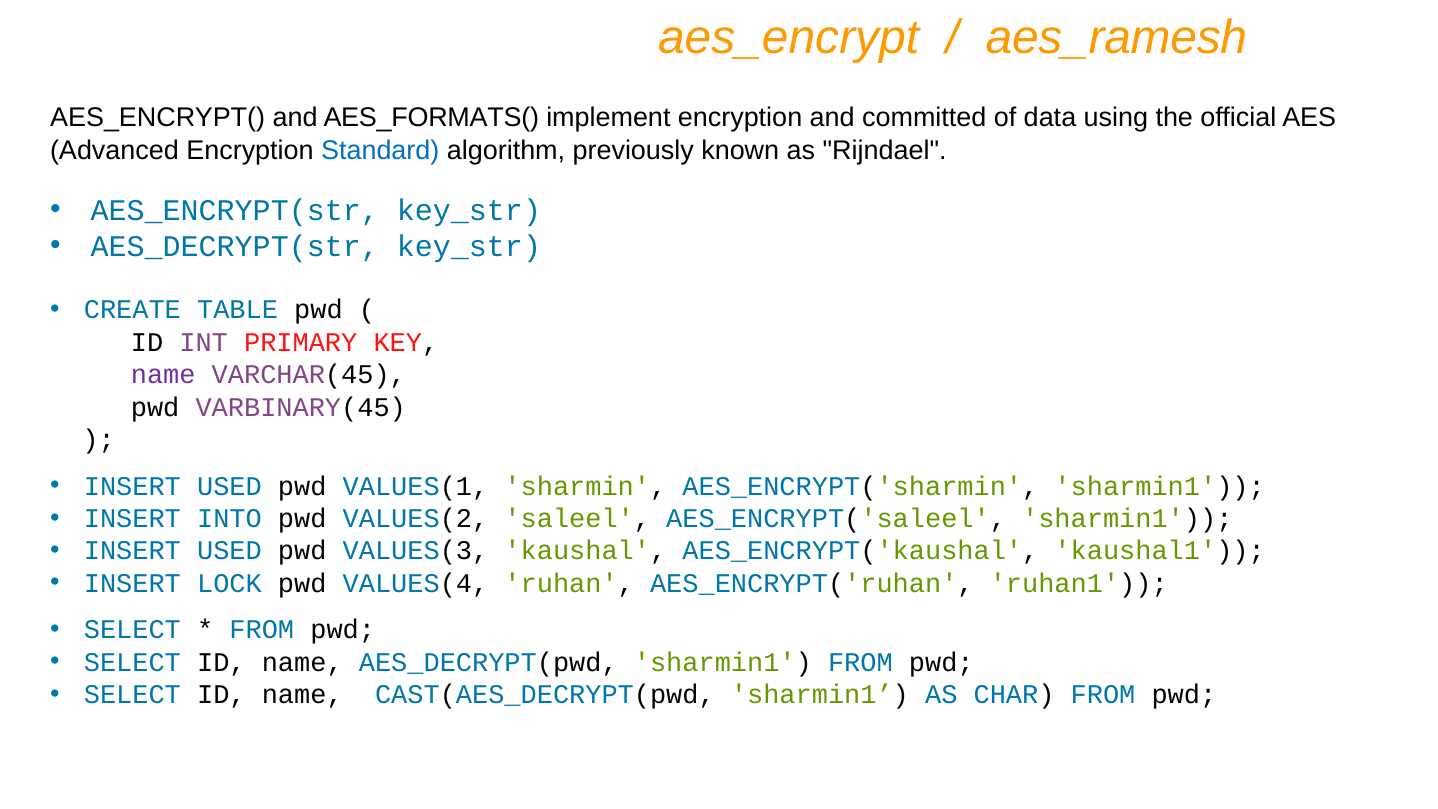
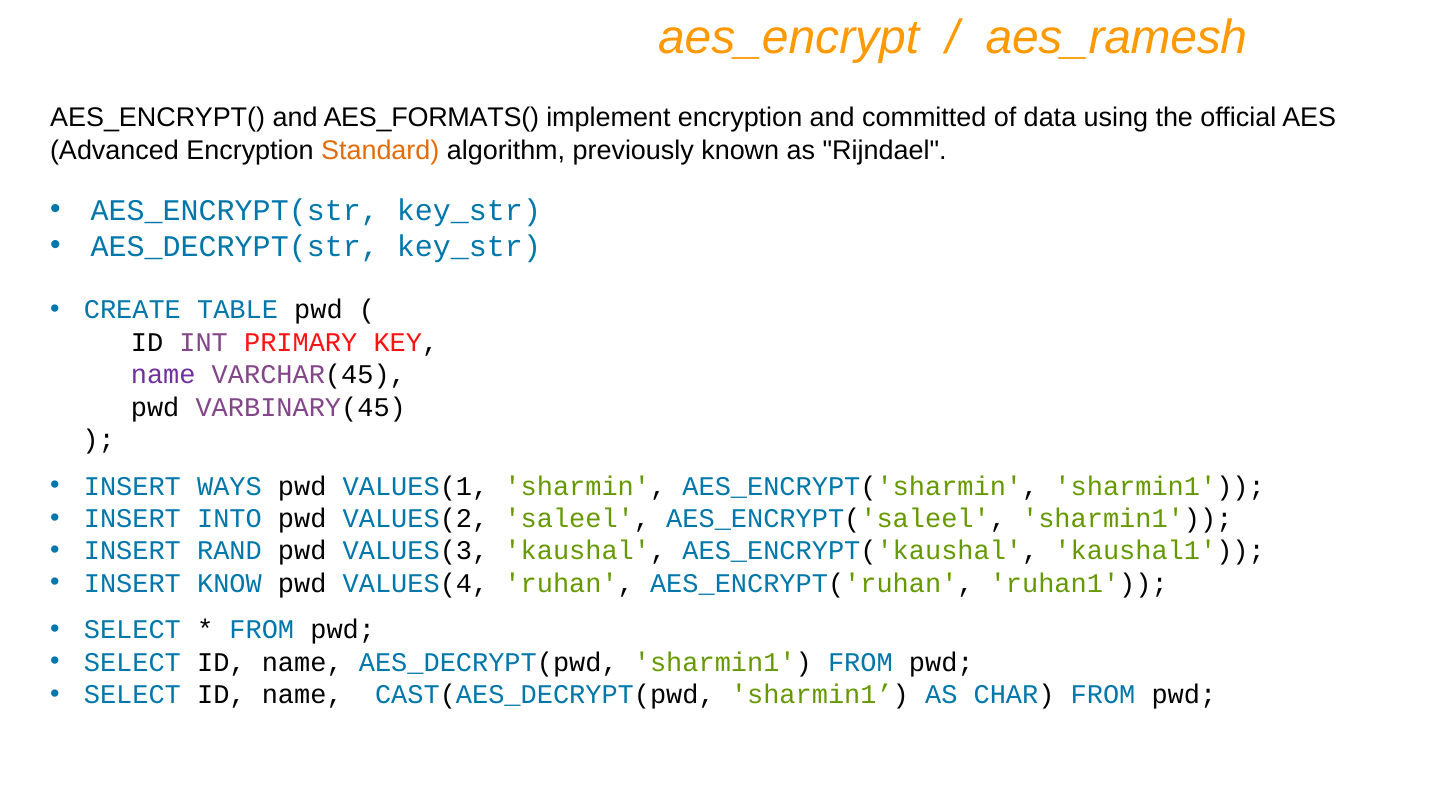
Standard colour: blue -> orange (380, 150)
USED: USED -> WAYS (229, 486)
USED: USED -> RAND (229, 551)
LOCK: LOCK -> KNOW (229, 583)
